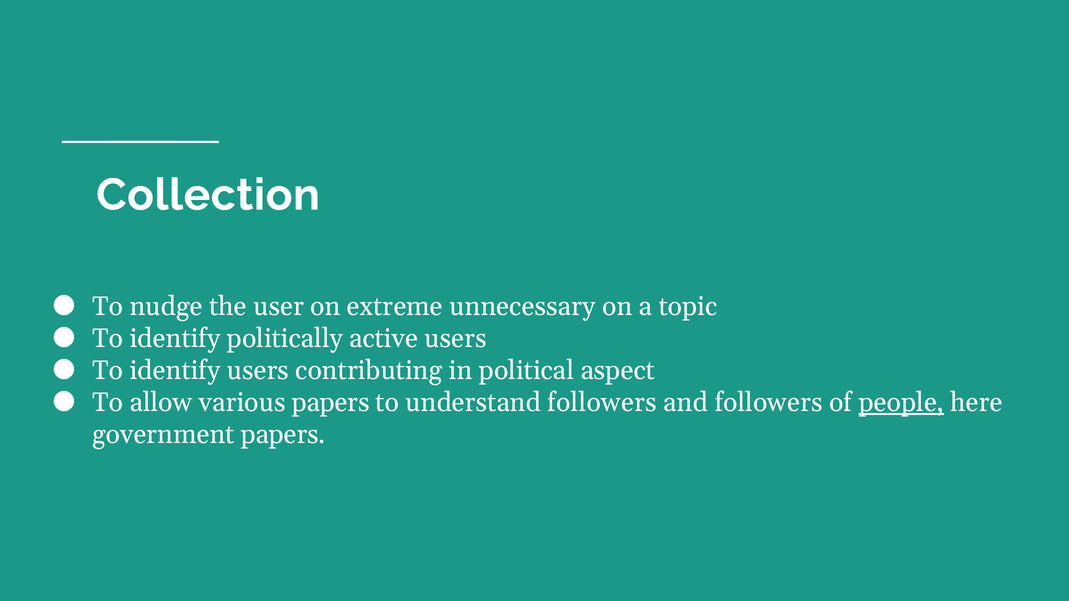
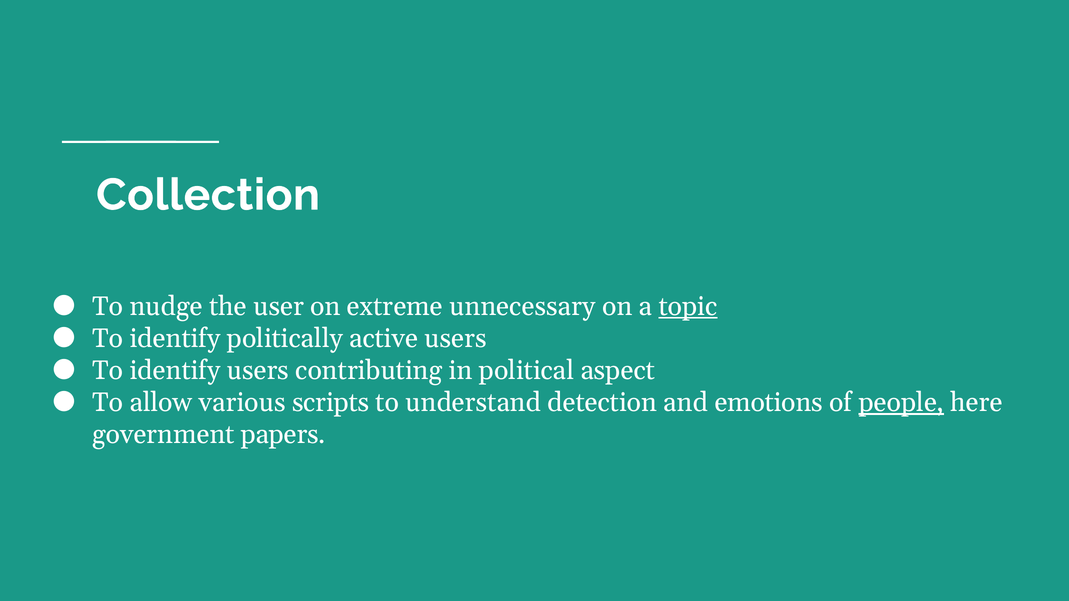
topic underline: none -> present (688, 306)
papers: papers -> scripts (331, 403)
understand followers: followers -> detection (602, 403)
and followers: followers -> emotions (769, 403)
